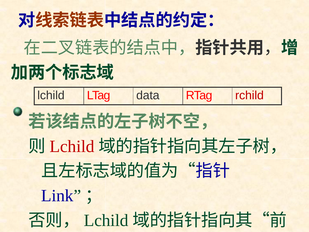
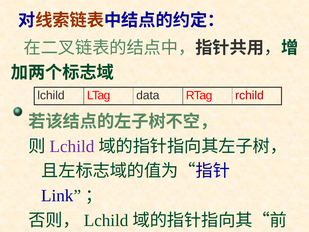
Lchild colour: red -> purple (72, 146)
